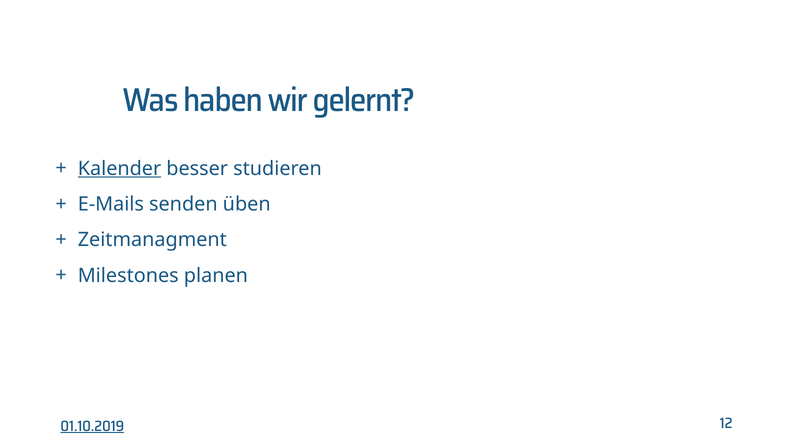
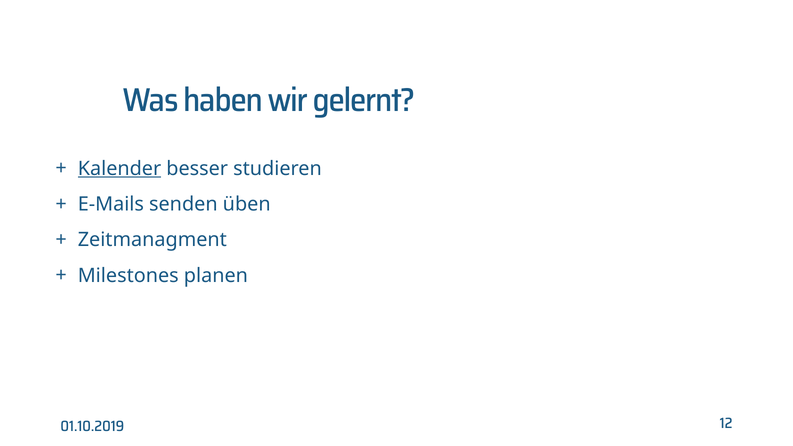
01.10.2019 underline: present -> none (92, 426)
